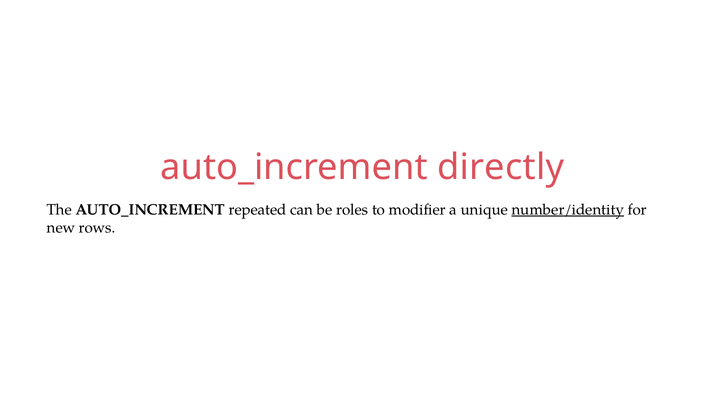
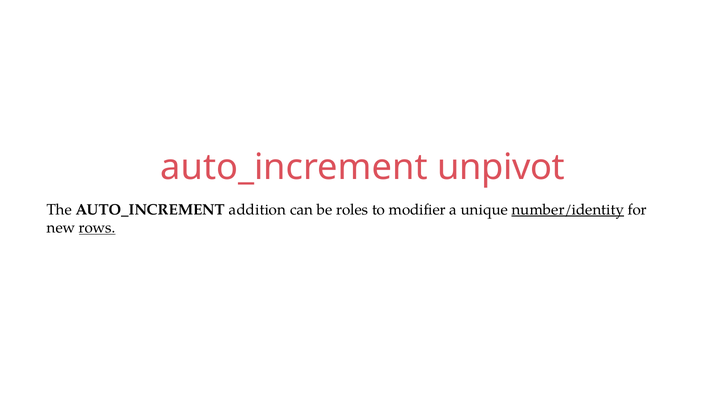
directly: directly -> unpivot (501, 167)
repeated: repeated -> addition (257, 209)
rows underline: none -> present (97, 228)
